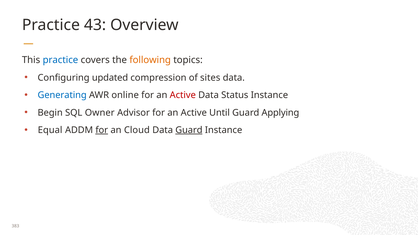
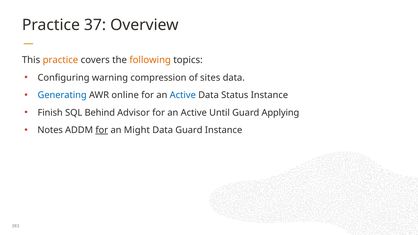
43: 43 -> 37 (95, 25)
practice colour: blue -> orange (60, 60)
updated: updated -> warning (110, 78)
Active colour: red -> blue (183, 95)
Begin: Begin -> Finish (50, 113)
Owner: Owner -> Behind (100, 113)
Equal: Equal -> Notes (50, 130)
Cloud: Cloud -> Might (137, 130)
Guard underline: present -> none (189, 130)
